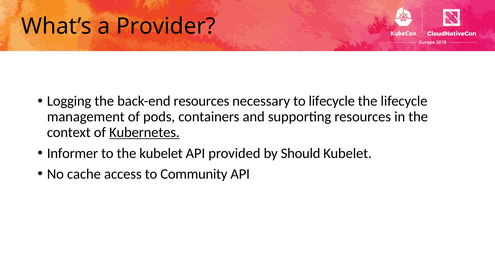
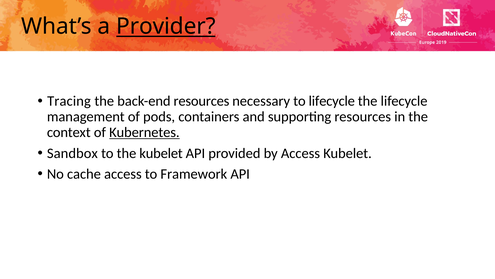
Provider underline: none -> present (166, 26)
Logging: Logging -> Tracing (69, 101)
Informer: Informer -> Sandbox (72, 153)
by Should: Should -> Access (300, 153)
Community: Community -> Framework (194, 174)
